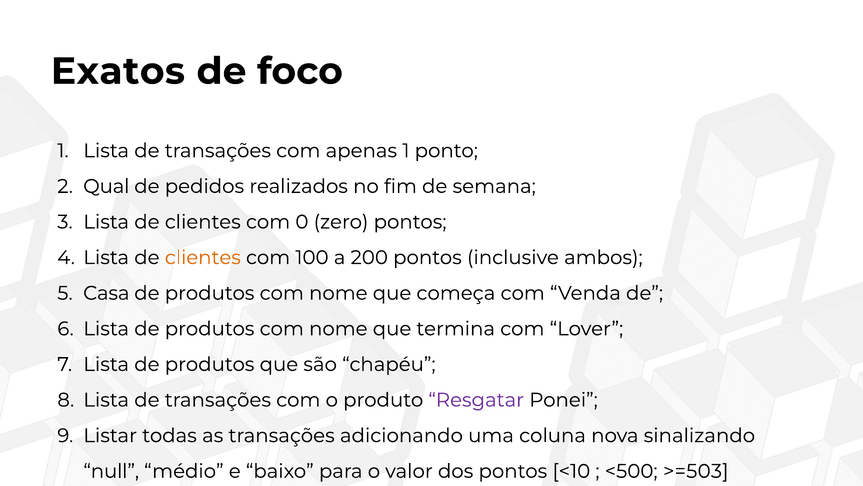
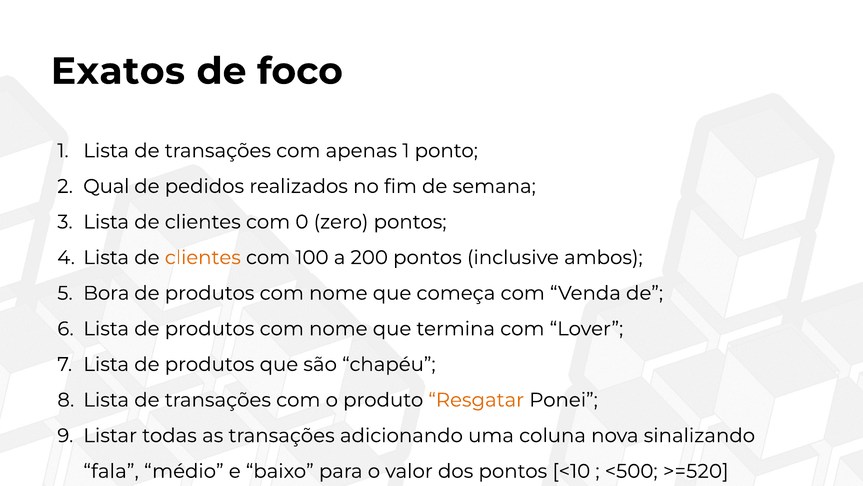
Casa: Casa -> Bora (106, 293)
Resgatar colour: purple -> orange (476, 400)
null: null -> fala (111, 471)
>=503: >=503 -> >=520 (696, 471)
